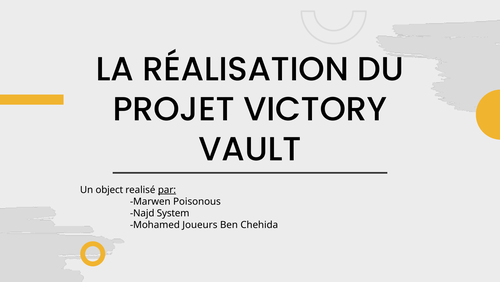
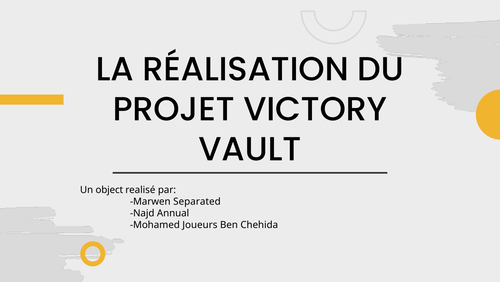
par underline: present -> none (167, 189)
Poisonous: Poisonous -> Separated (197, 201)
System: System -> Annual (173, 213)
